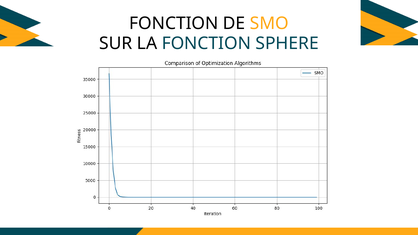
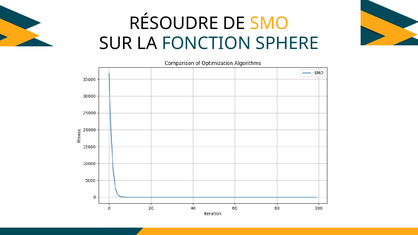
FONCTION: FONCTION -> RÉSOUDRE (174, 23)
